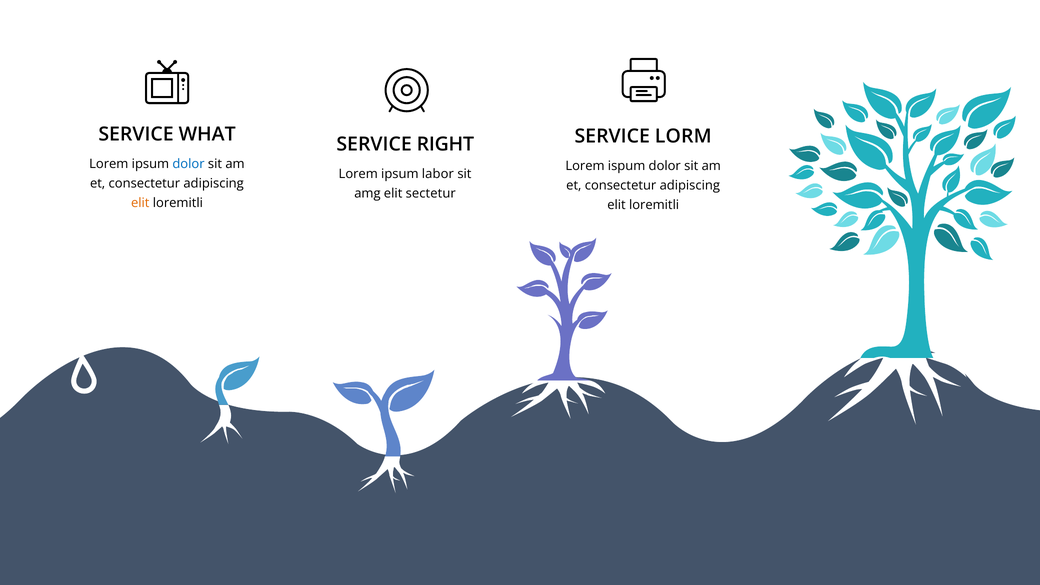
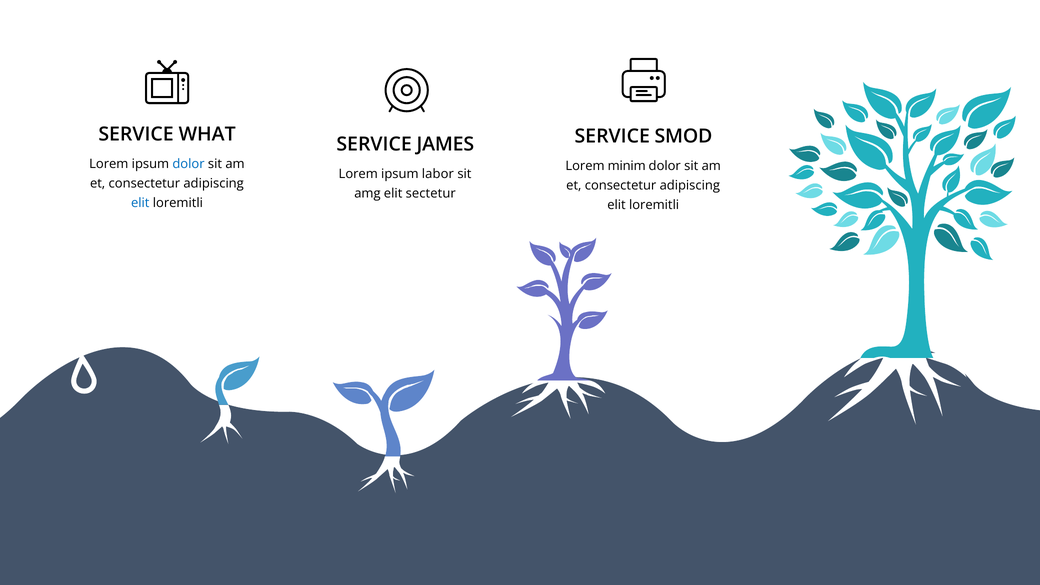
LORM: LORM -> SMOD (683, 136)
RIGHT: RIGHT -> JAMES (445, 144)
ispum: ispum -> minim (627, 166)
elit colour: orange -> blue (140, 203)
